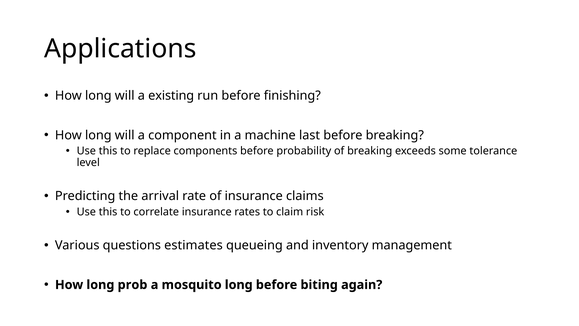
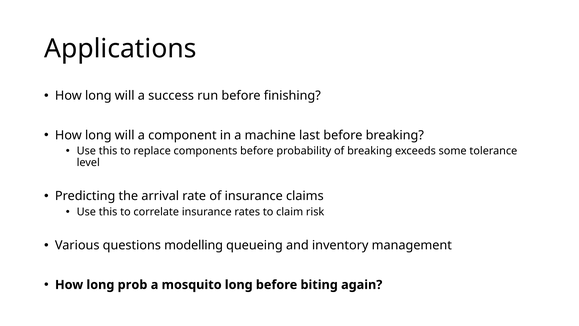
existing: existing -> success (171, 96)
estimates: estimates -> modelling (194, 245)
